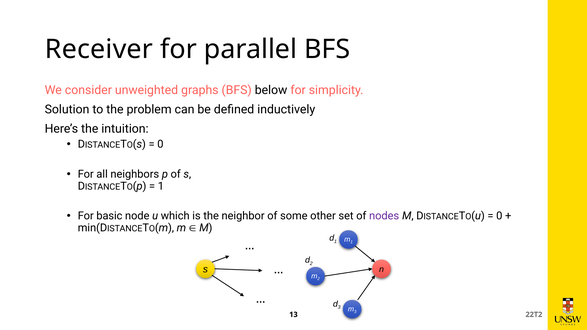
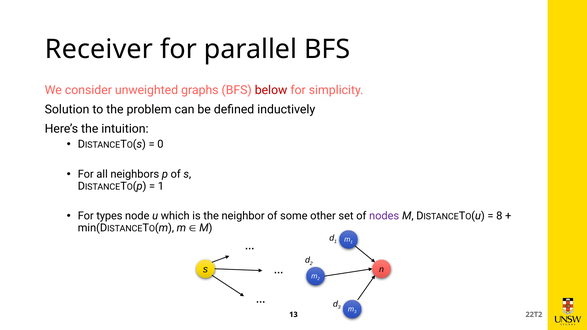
below colour: black -> red (271, 90)
basic: basic -> types (109, 216)
0: 0 -> 8 (499, 216)
